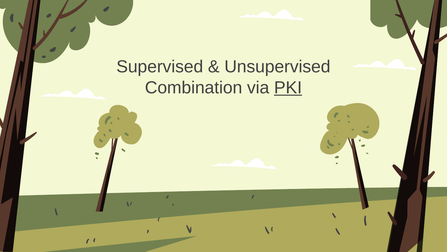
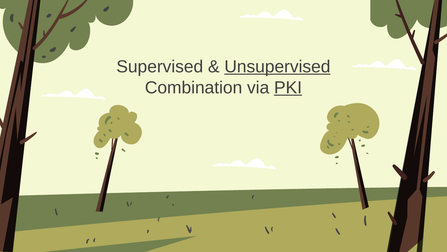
Unsupervised underline: none -> present (277, 67)
